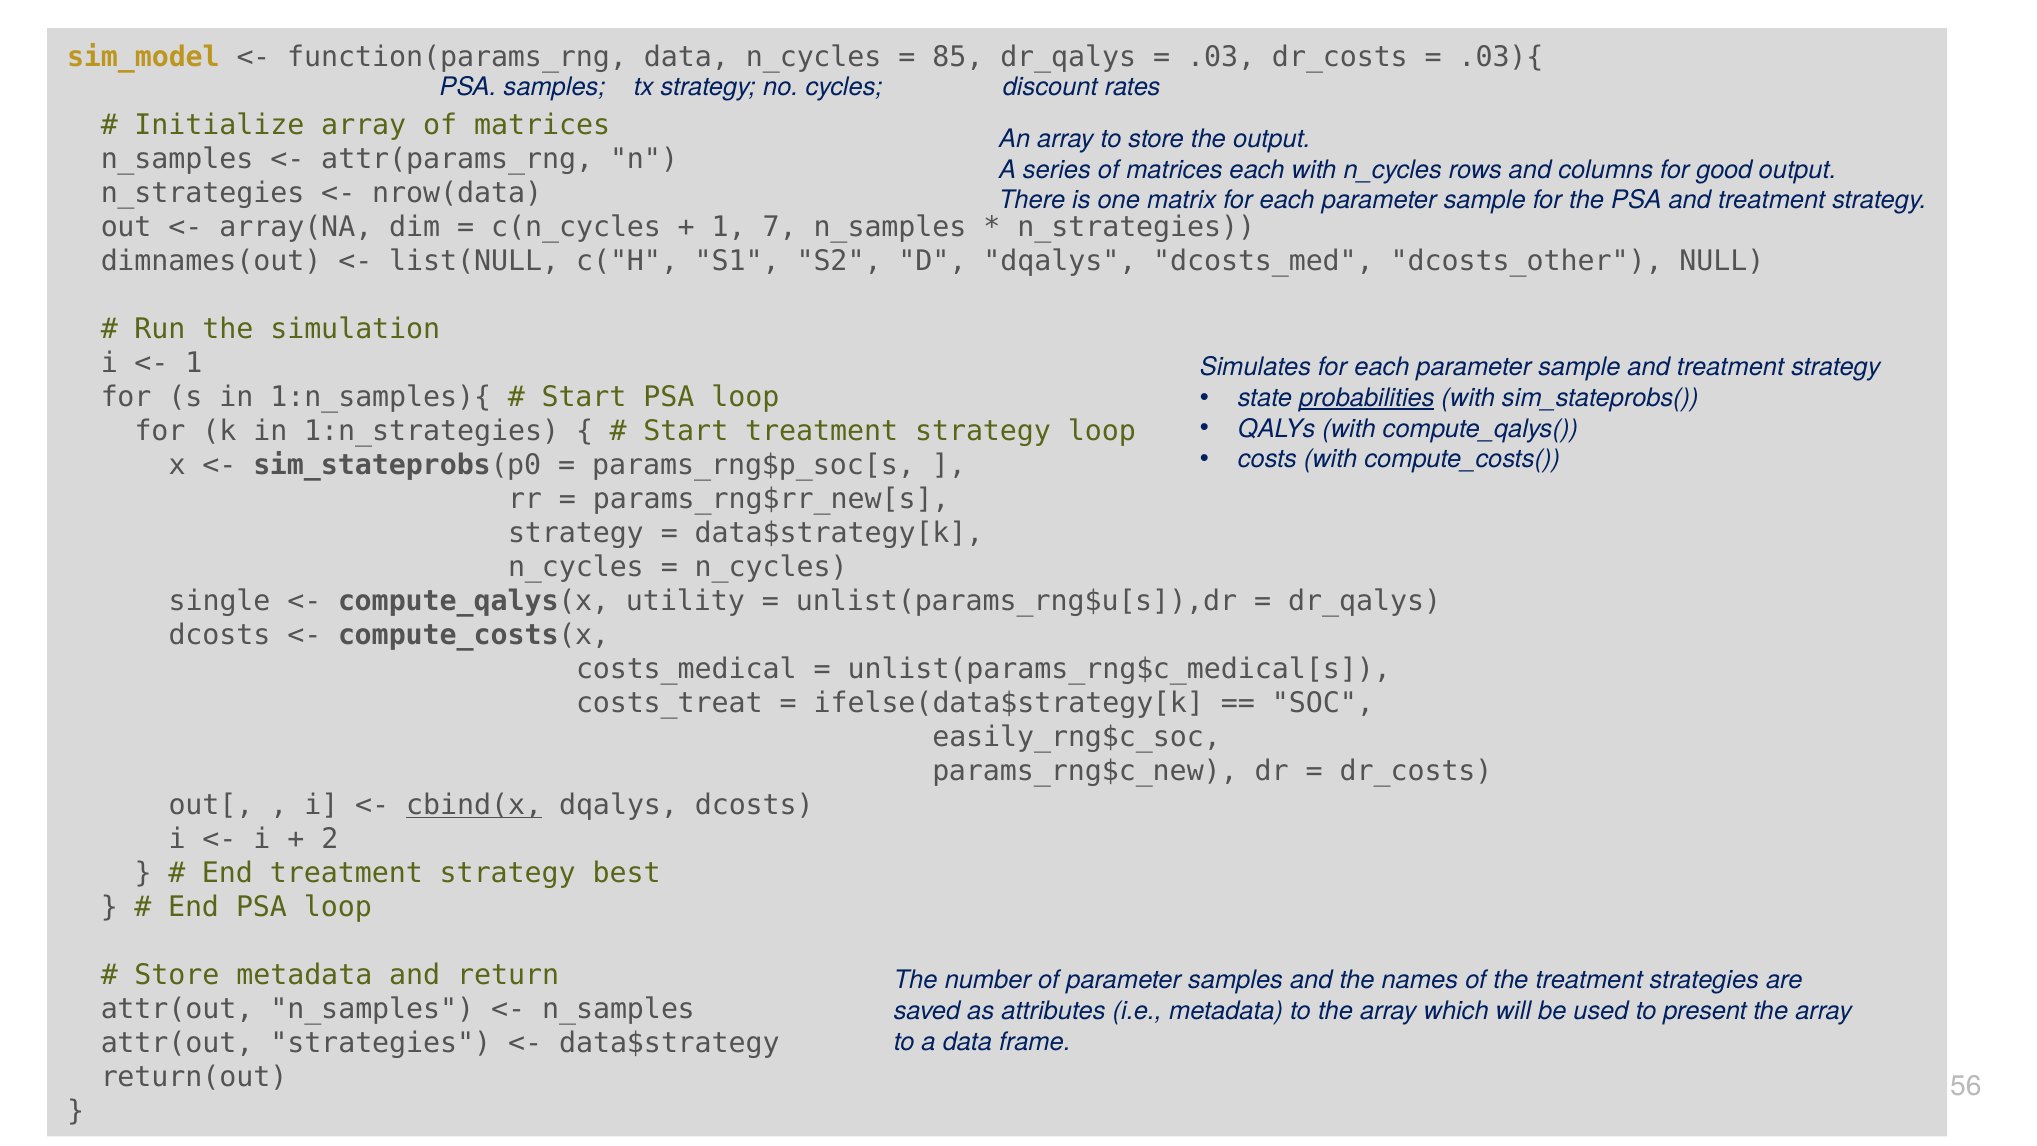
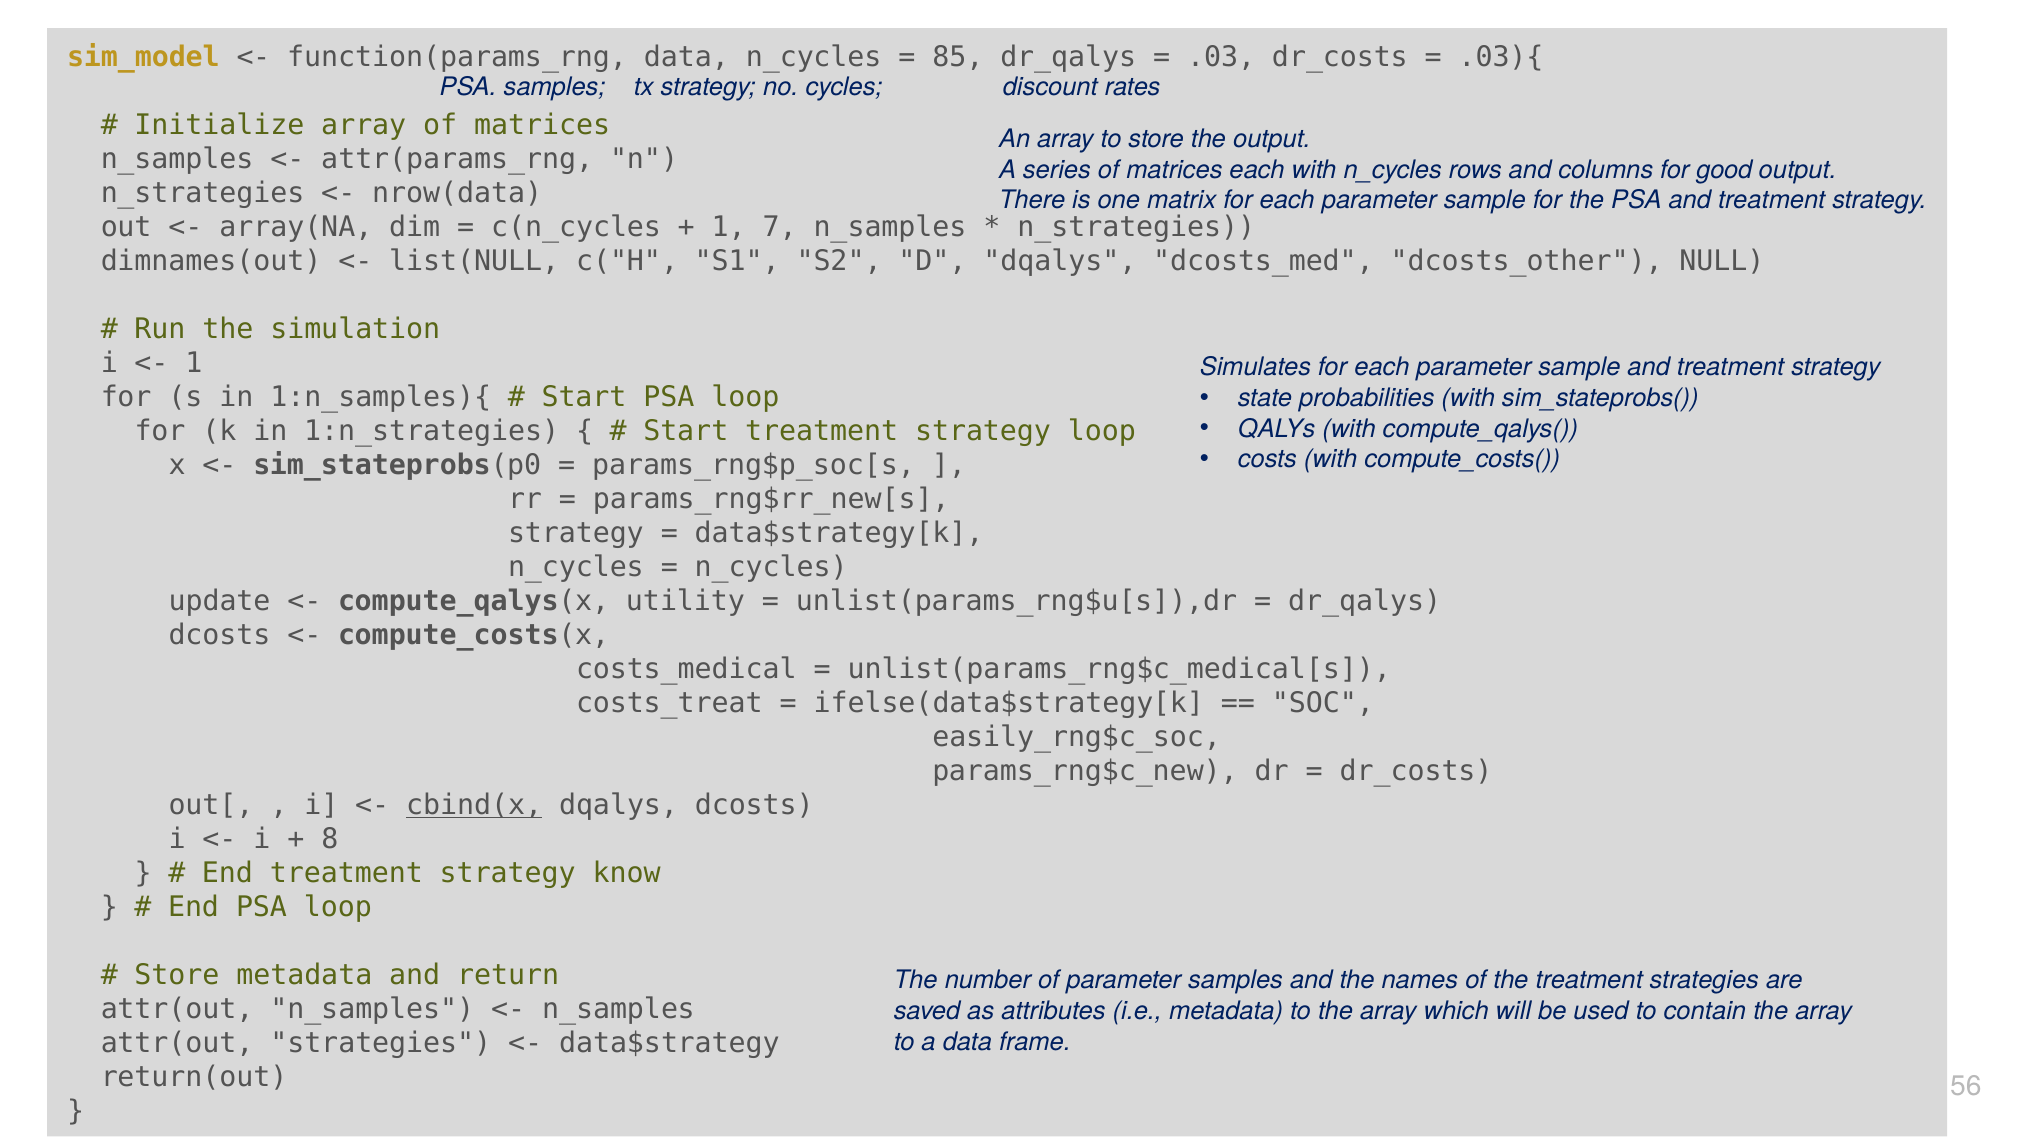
probabilities underline: present -> none (1367, 398)
single: single -> update (220, 601)
2: 2 -> 8 (330, 839)
best: best -> know (627, 873)
present: present -> contain (1705, 1011)
